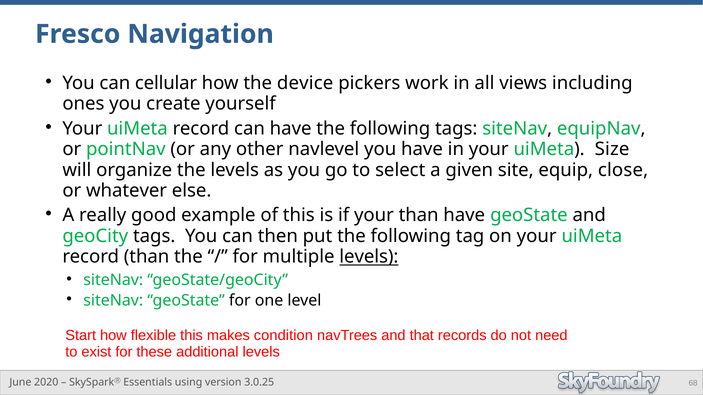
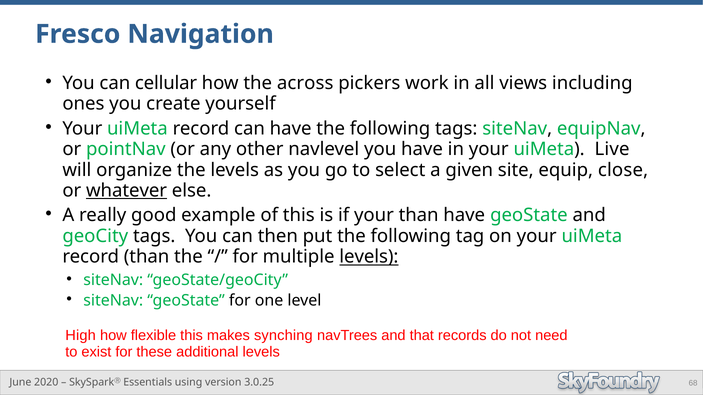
device: device -> across (305, 83)
Size: Size -> Live (612, 149)
whatever underline: none -> present (127, 191)
Start: Start -> High (81, 336)
condition: condition -> synching (283, 336)
